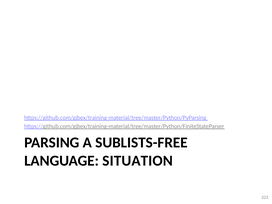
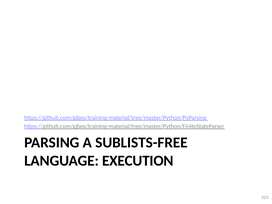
SITUATION: SITUATION -> EXECUTION (138, 161)
